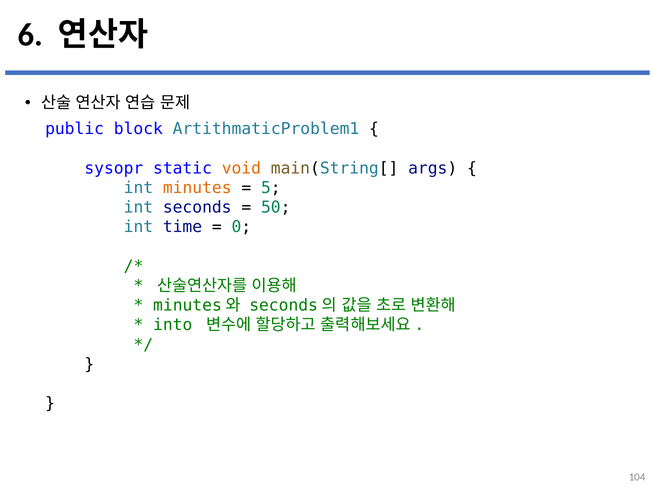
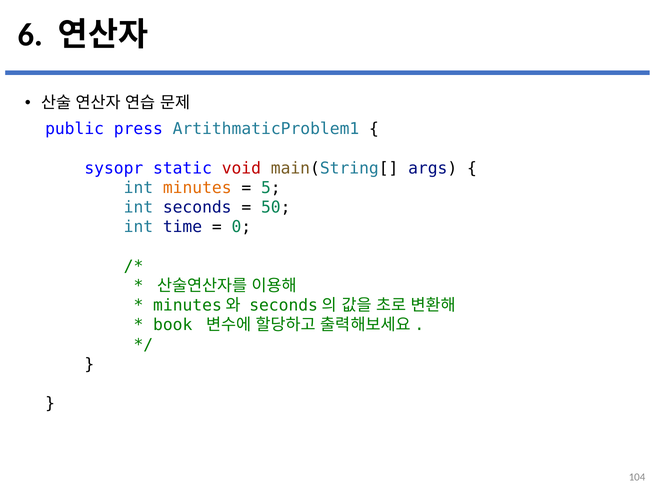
block: block -> press (138, 129)
void colour: orange -> red (241, 168)
into: into -> book (173, 325)
